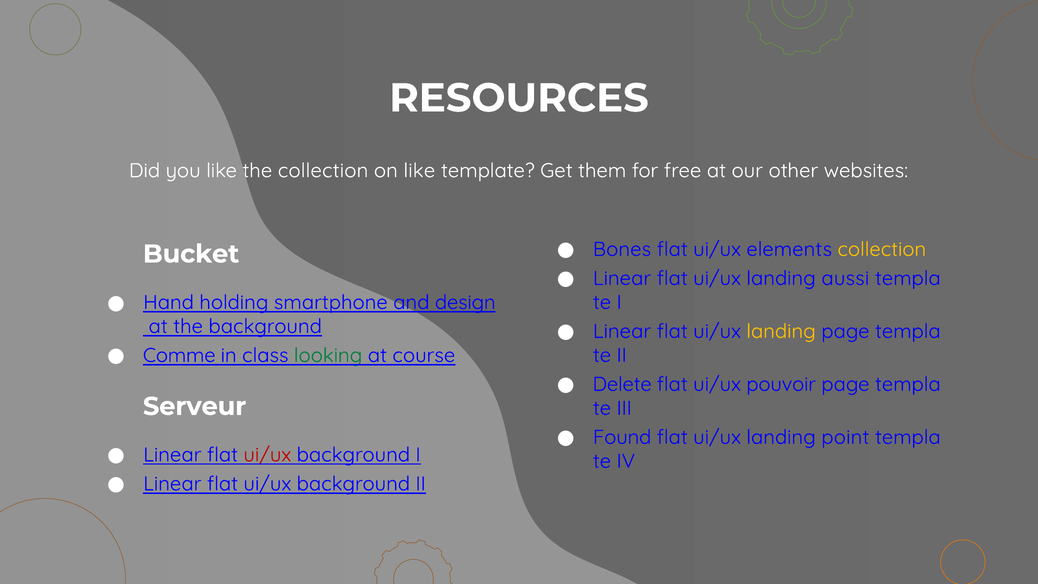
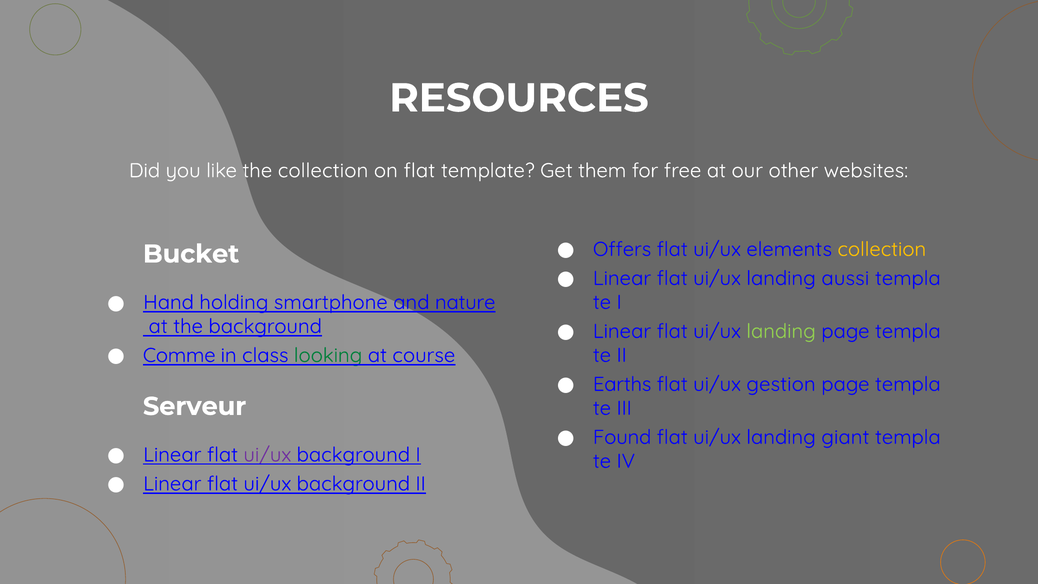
on like: like -> flat (419, 171)
Bones: Bones -> Offers (622, 249)
design: design -> nature (465, 302)
landing colour: yellow -> light green (781, 331)
Delete: Delete -> Earths (622, 384)
pouvoir: pouvoir -> gestion (781, 384)
point: point -> giant (845, 437)
ui/ux colour: red -> purple (267, 455)
